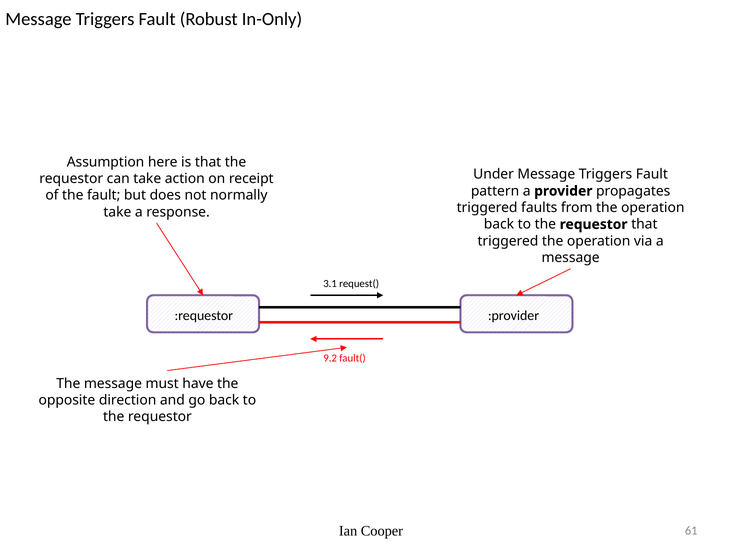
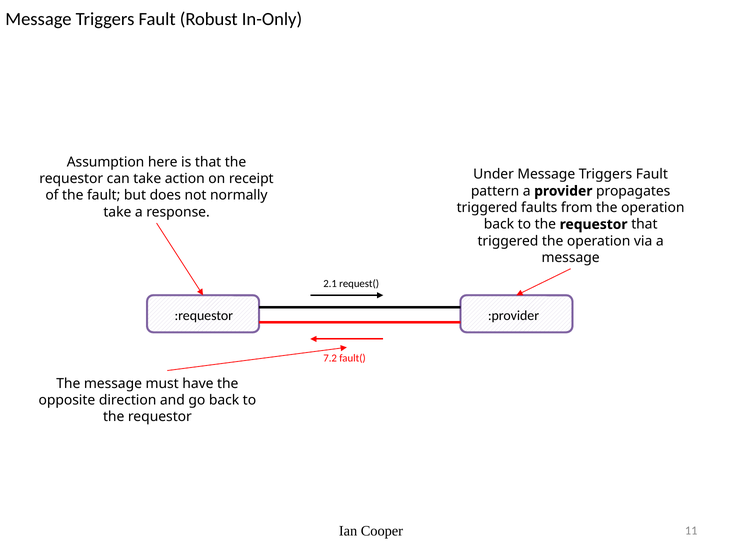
3.1: 3.1 -> 2.1 (330, 284)
9.2: 9.2 -> 7.2 (330, 359)
61: 61 -> 11 (691, 531)
